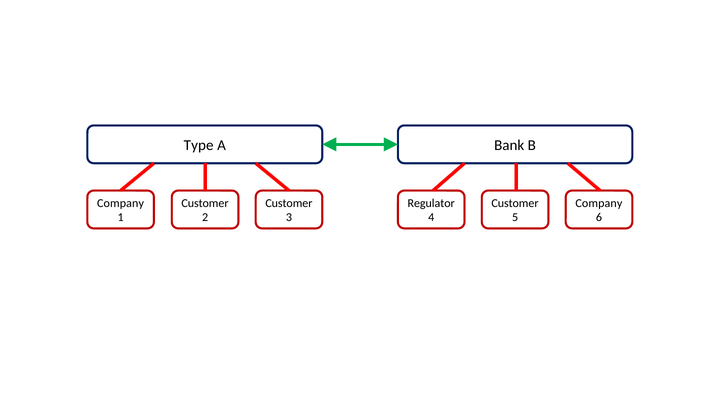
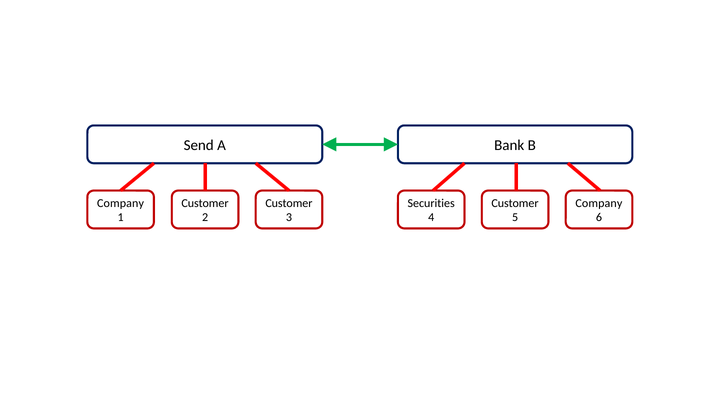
Type: Type -> Send (199, 145)
Regulator: Regulator -> Securities (431, 203)
